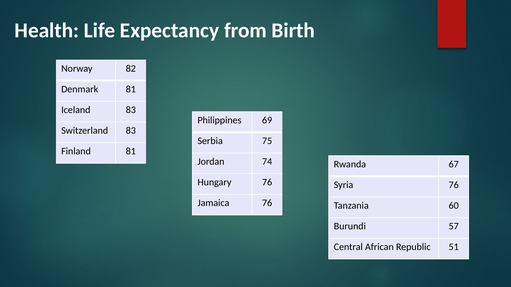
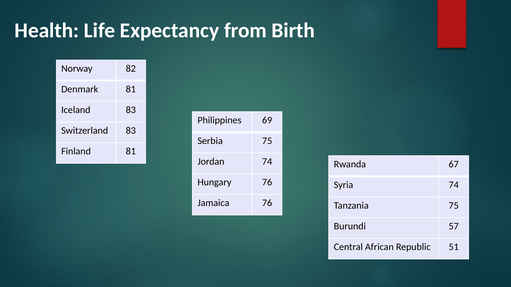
Syria 76: 76 -> 74 (454, 185)
Tanzania 60: 60 -> 75 (454, 206)
